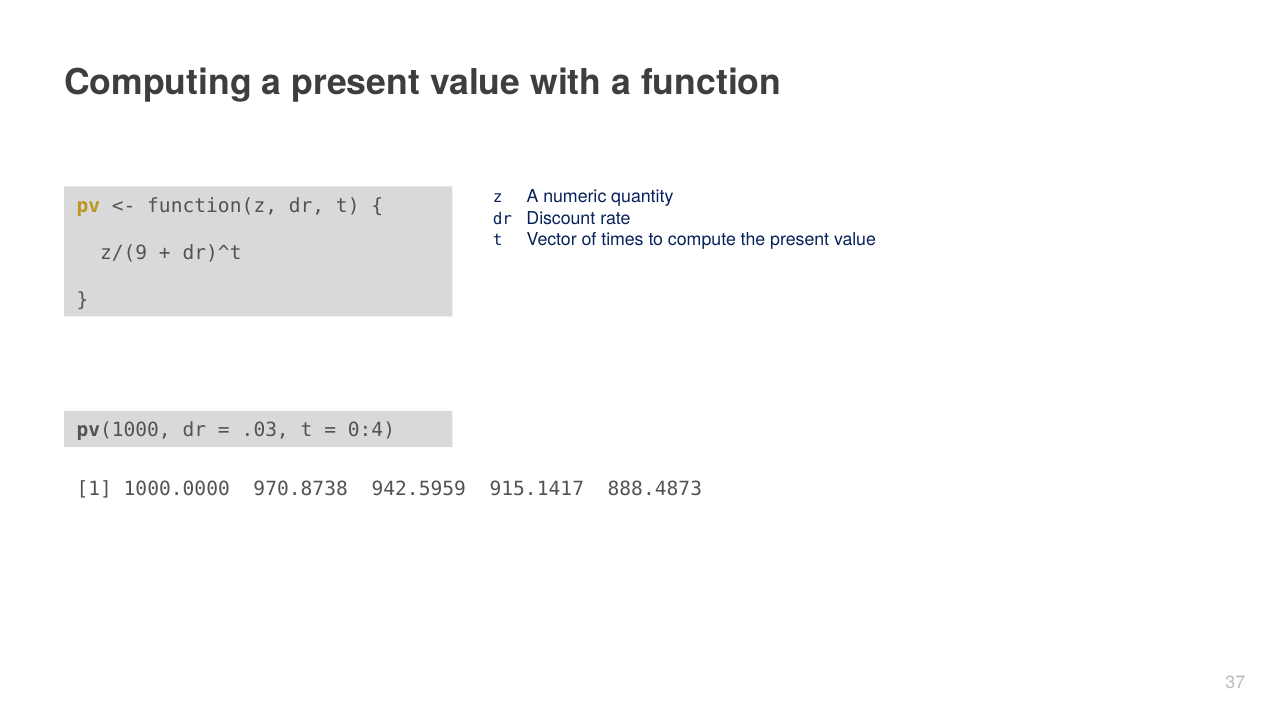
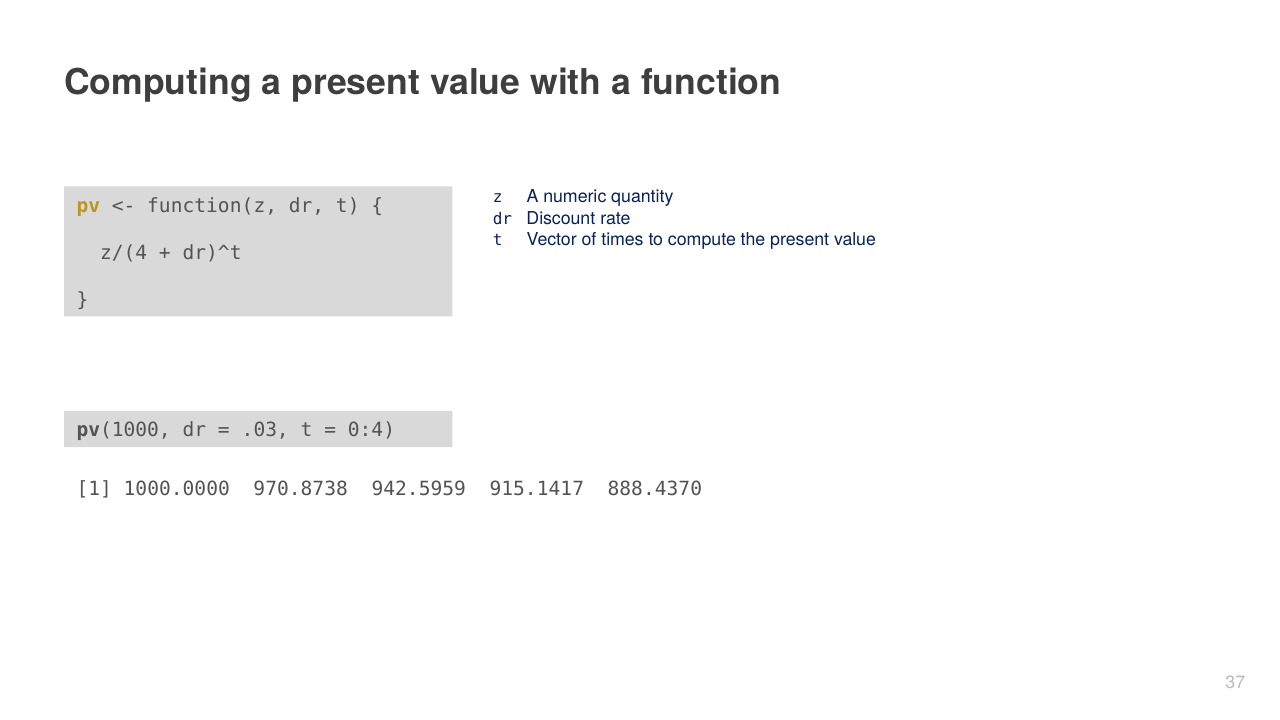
z/(9: z/(9 -> z/(4 (124, 253)
888.4873: 888.4873 -> 888.4370 (655, 489)
